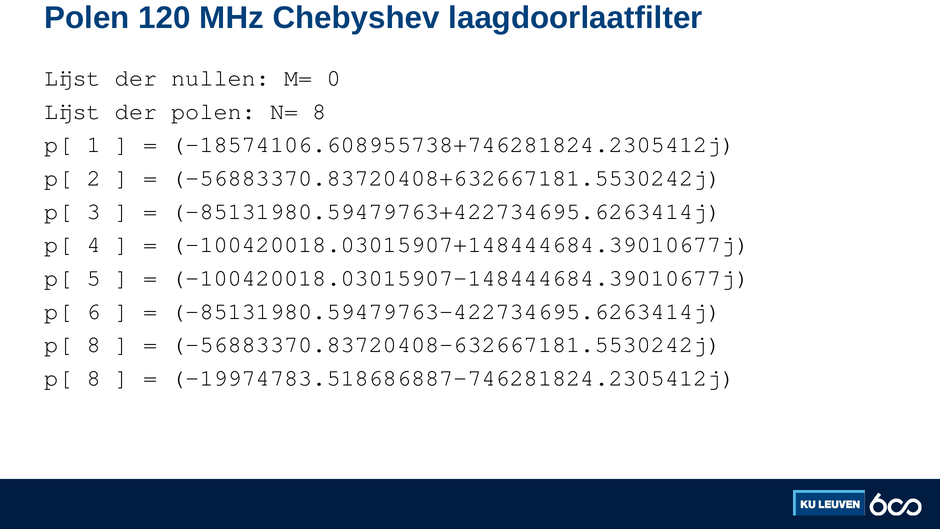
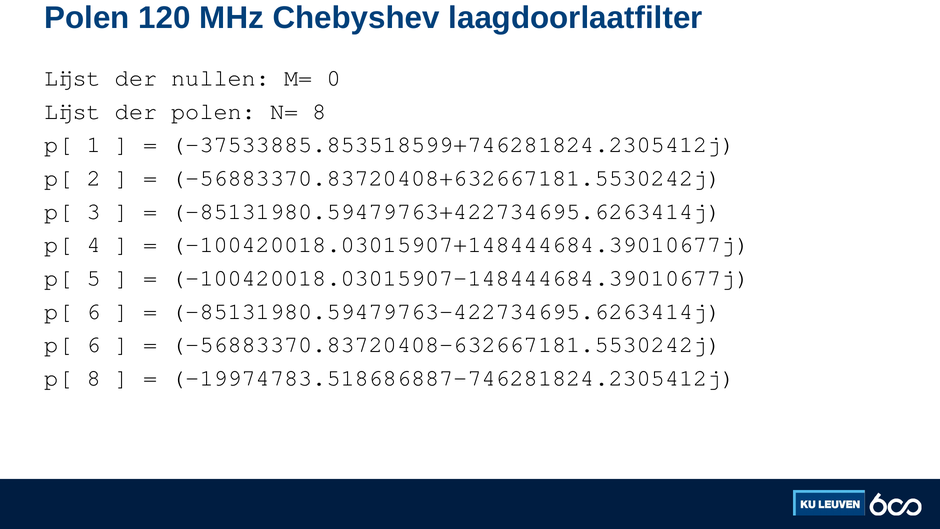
-18574106.608955738+746281824.2305412j: -18574106.608955738+746281824.2305412j -> -37533885.853518599+746281824.2305412j (453, 145)
8: 8 -> 6 (94, 344)
